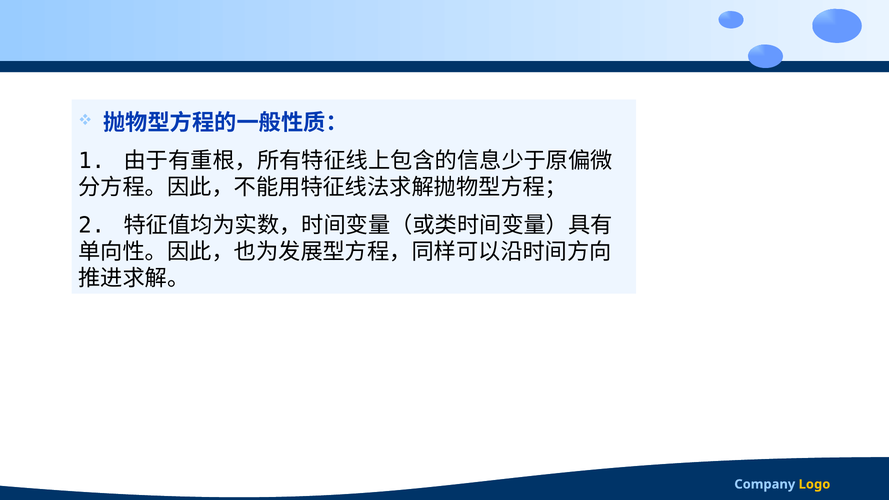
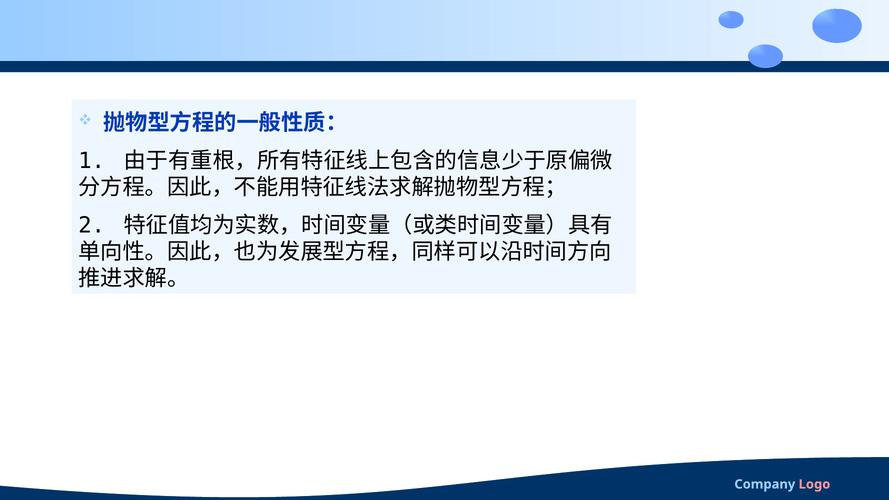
Logo colour: yellow -> pink (814, 484)
